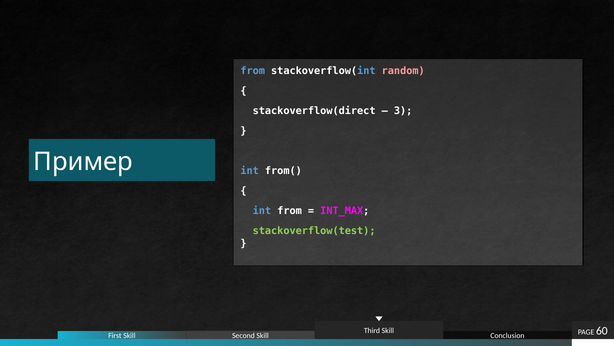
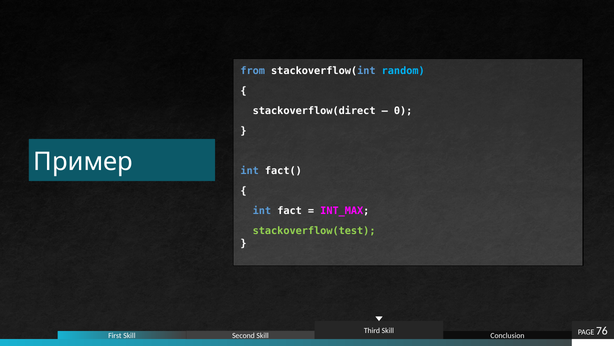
random colour: pink -> light blue (403, 71)
3: 3 -> 0 (403, 111)
from(: from( -> fact( (283, 171)
int from: from -> fact (290, 211)
60: 60 -> 76 (602, 330)
